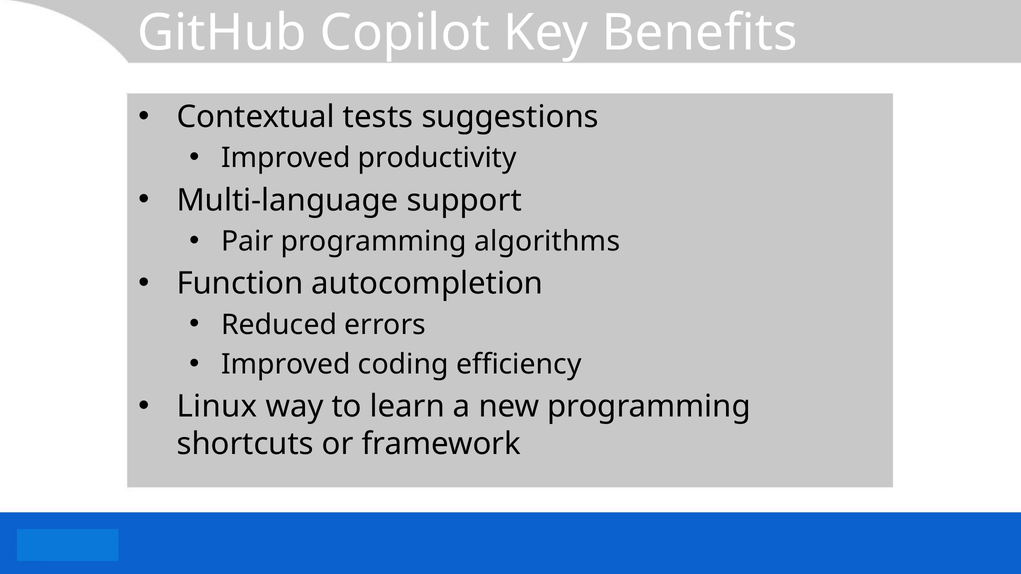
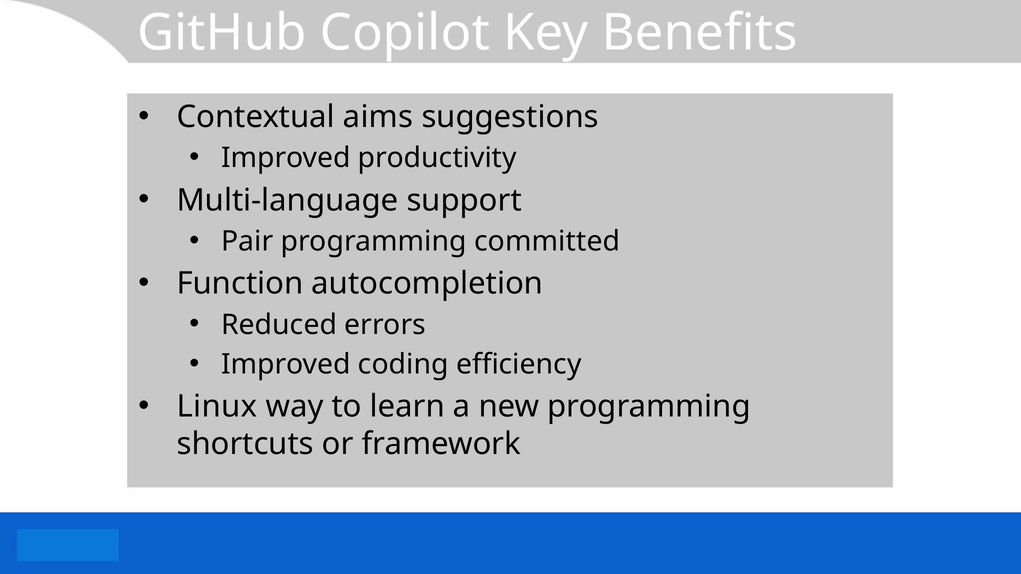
tests: tests -> aims (378, 117)
algorithms: algorithms -> committed (547, 242)
